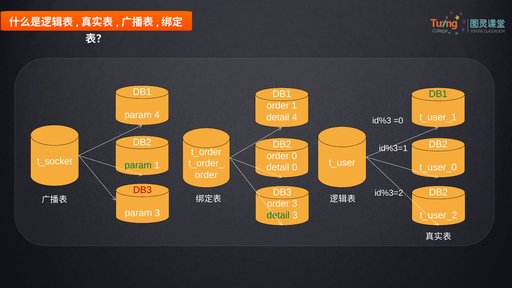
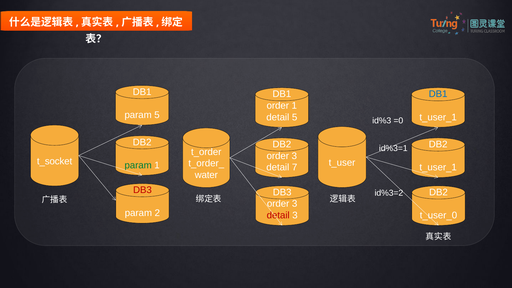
DB1 colour: green -> blue (438, 94)
param 4: 4 -> 5 (157, 115)
detail 4: 4 -> 5 (295, 117)
0: 0 -> 3 (294, 156)
detail 0: 0 -> 7 (295, 167)
t_user_0: t_user_0 -> t_user_1 (438, 167)
order: order -> water (206, 175)
param 3: 3 -> 2 (157, 213)
detail colour: green -> red (278, 215)
t_user_2: t_user_2 -> t_user_0 (438, 215)
